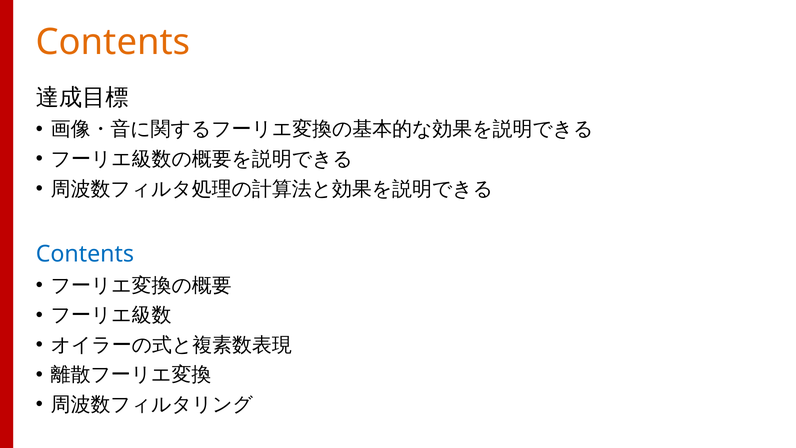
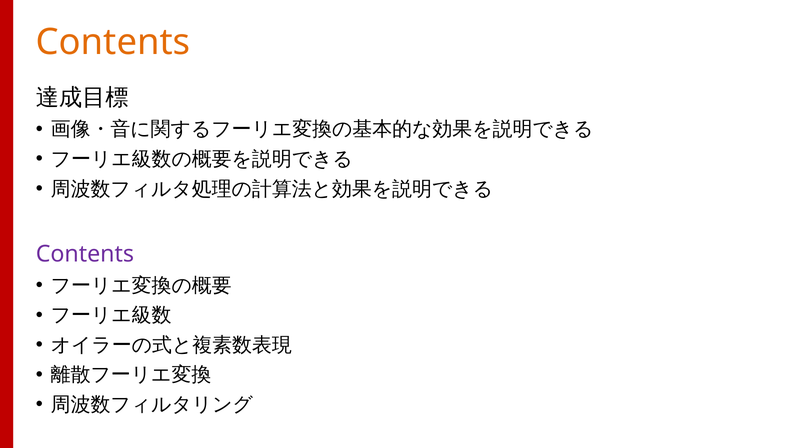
Contents colour: blue -> purple (85, 254)
